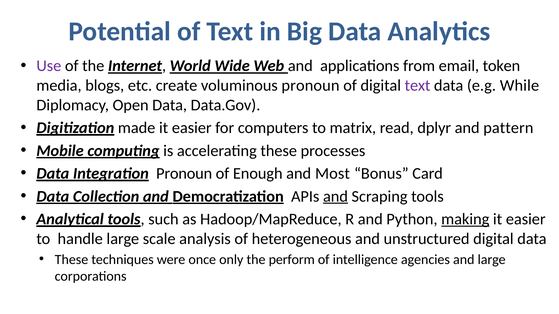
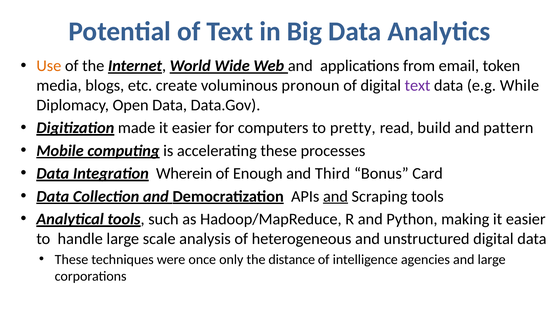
Use colour: purple -> orange (49, 66)
matrix: matrix -> pretty (353, 128)
dplyr: dplyr -> build (434, 128)
Integration Pronoun: Pronoun -> Wherein (184, 174)
Most: Most -> Third (333, 174)
making underline: present -> none (465, 219)
perform: perform -> distance (292, 260)
